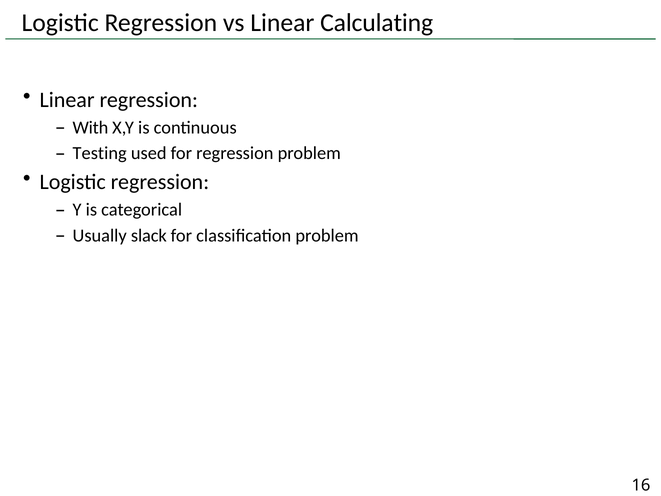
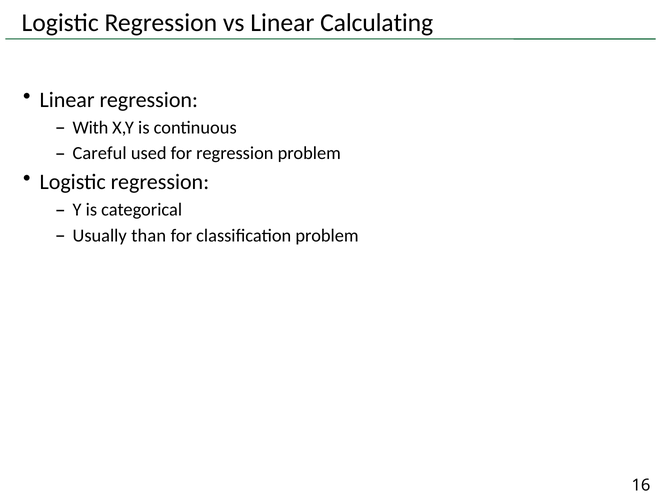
Testing: Testing -> Careful (100, 153)
slack: slack -> than (149, 235)
